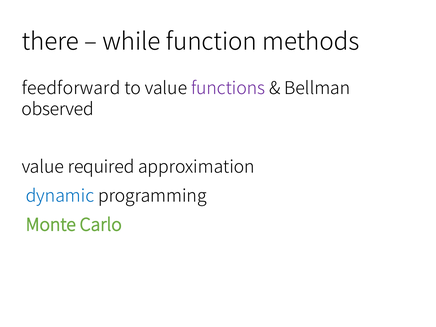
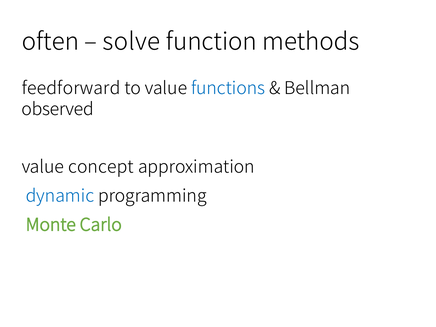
there: there -> often (50, 42)
while: while -> solve (131, 42)
functions colour: purple -> blue (228, 88)
required: required -> concept (101, 167)
